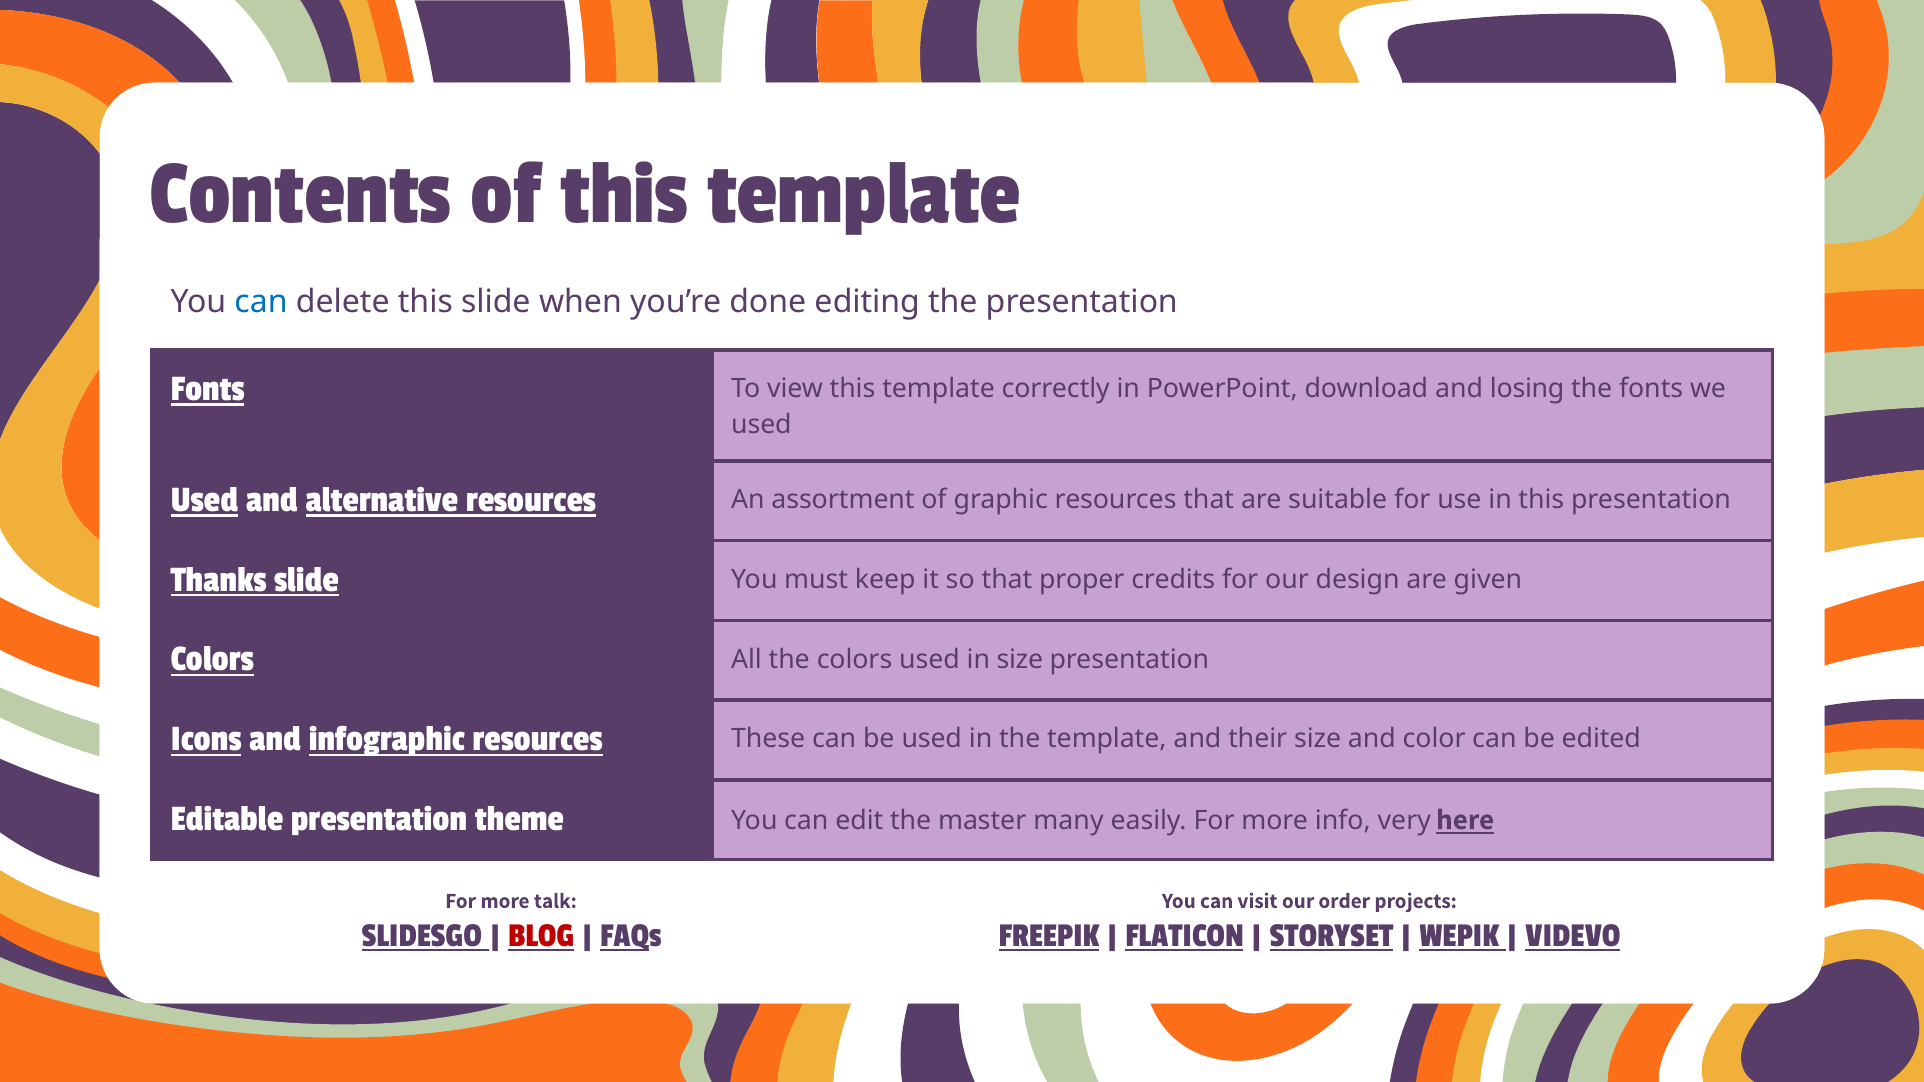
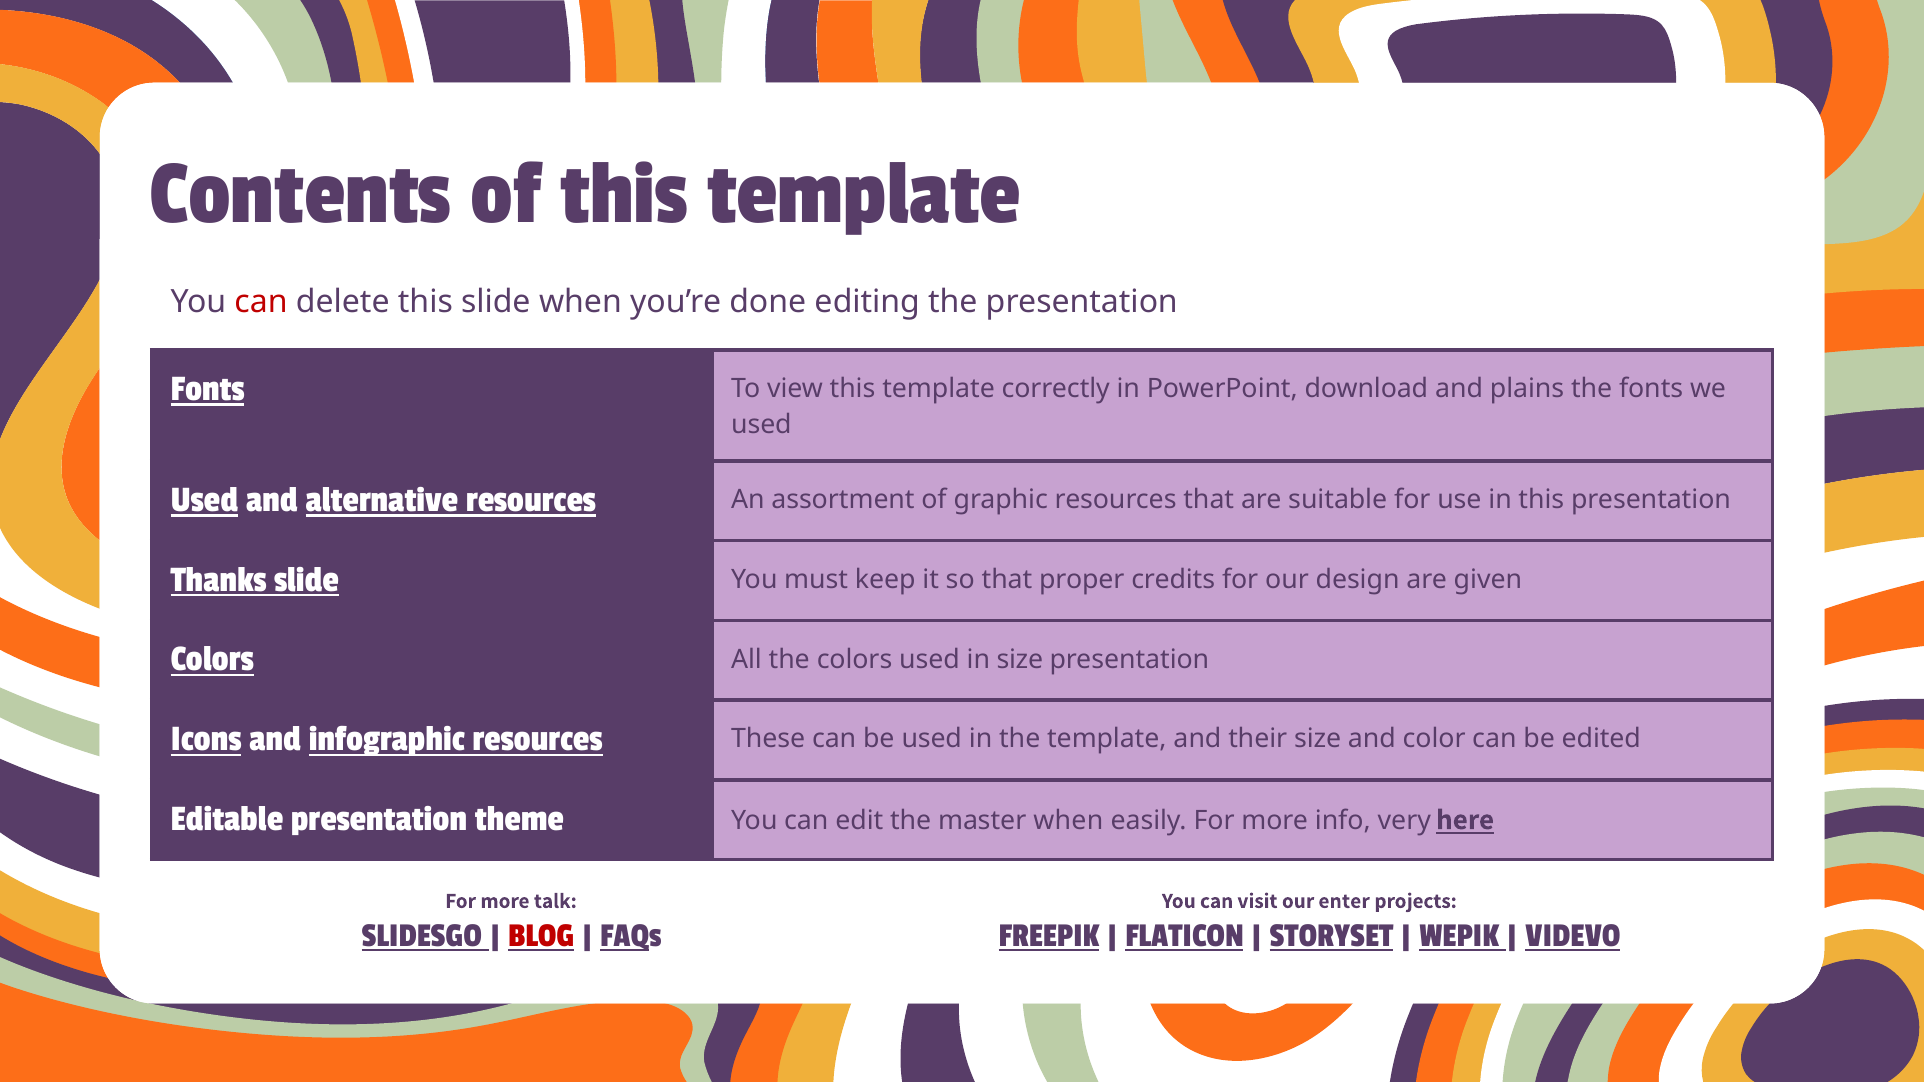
can colour: blue -> red (261, 302)
losing: losing -> plains (1527, 389)
master many: many -> when (1068, 821)
order: order -> enter (1344, 901)
